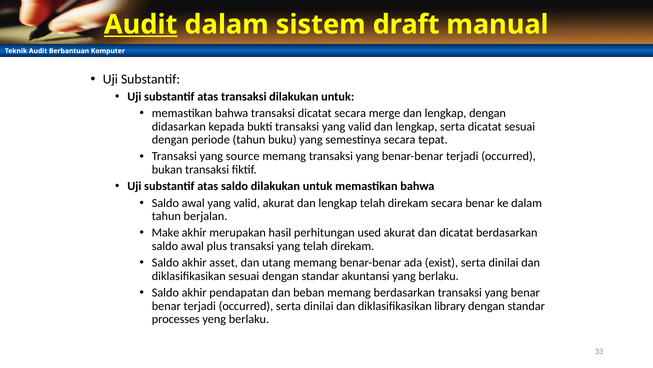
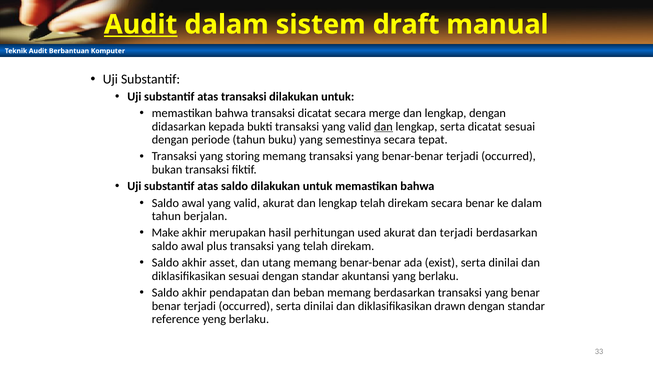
dan underline: none -> present (383, 126)
source: source -> storing (243, 156)
dan dicatat: dicatat -> terjadi (456, 232)
library: library -> drawn (450, 305)
processes: processes -> reference (176, 319)
